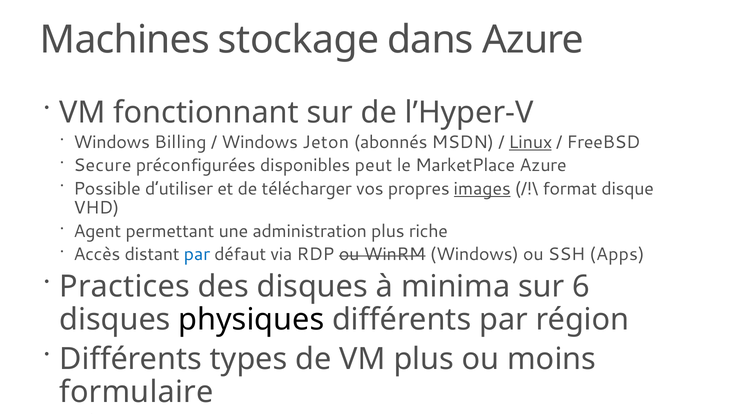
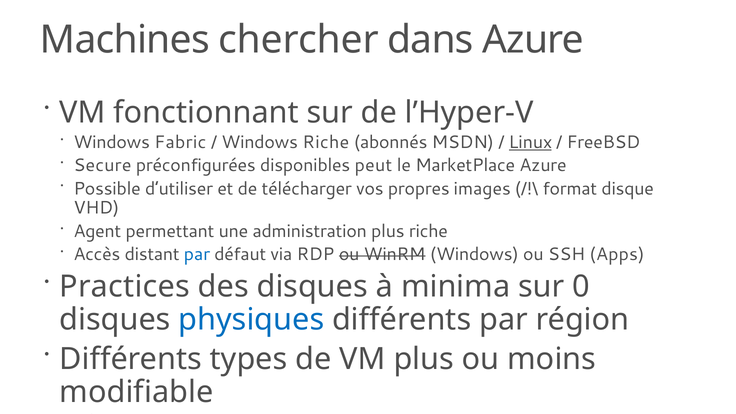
stockage: stockage -> chercher (299, 40)
Billing: Billing -> Fabric (180, 142)
Windows Jeton: Jeton -> Riche (326, 142)
images underline: present -> none (482, 189)
6: 6 -> 0 (581, 286)
physiques colour: black -> blue (251, 320)
formulaire: formulaire -> modifiable (136, 392)
